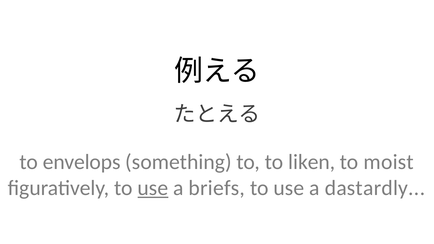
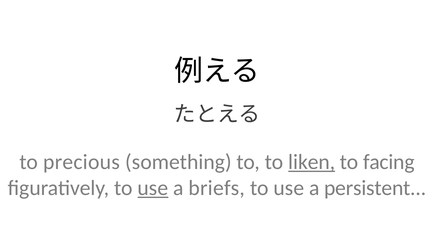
envelops: envelops -> precious (82, 162)
liken underline: none -> present (312, 162)
moist: moist -> facing (389, 162)
dastardly: dastardly -> persistent (375, 188)
